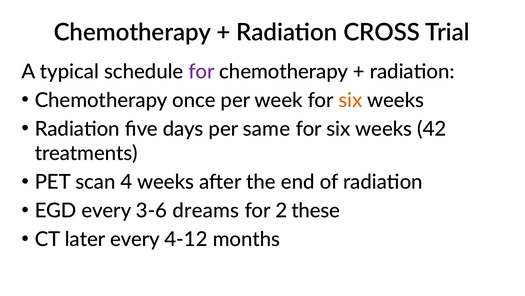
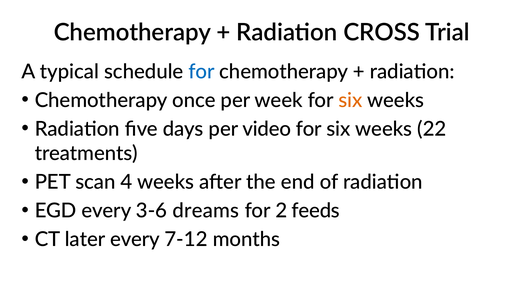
for colour: purple -> blue (202, 71)
same: same -> video (267, 129)
42: 42 -> 22 (432, 129)
these: these -> feeds (316, 210)
4-12: 4-12 -> 7-12 (186, 239)
